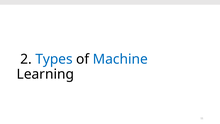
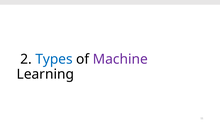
Machine colour: blue -> purple (120, 59)
